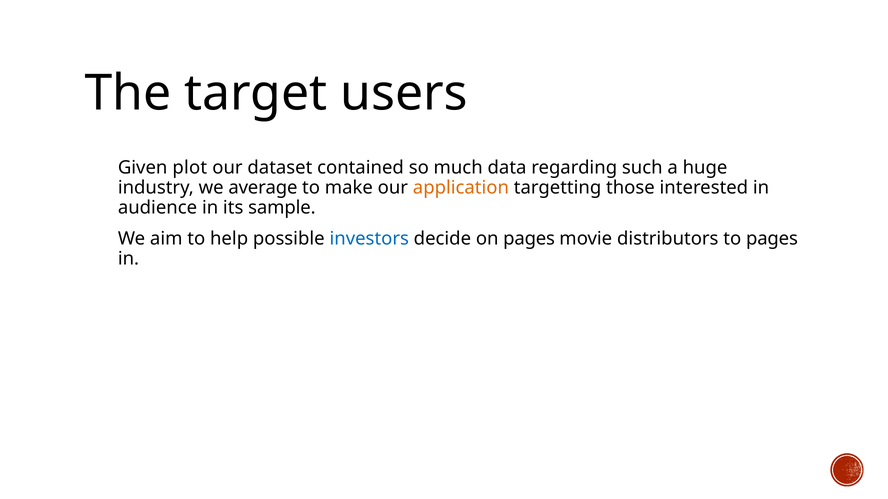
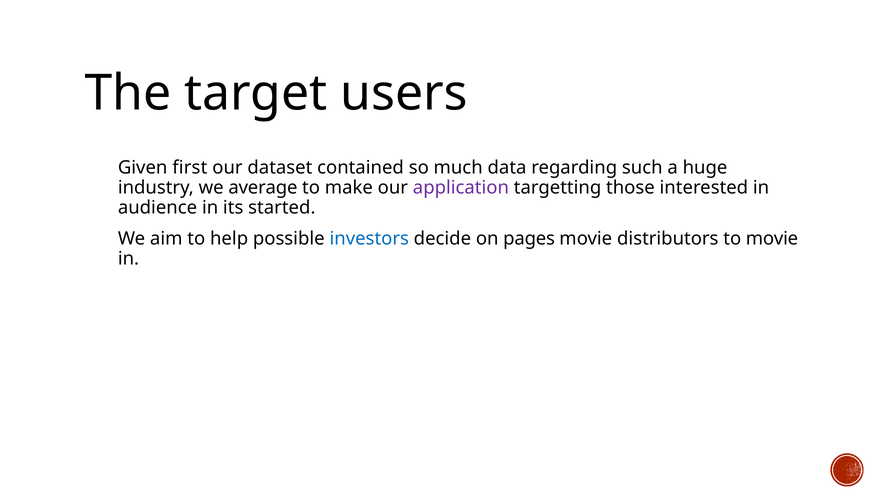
plot: plot -> first (190, 168)
application colour: orange -> purple (461, 188)
sample: sample -> started (282, 208)
to pages: pages -> movie (772, 239)
